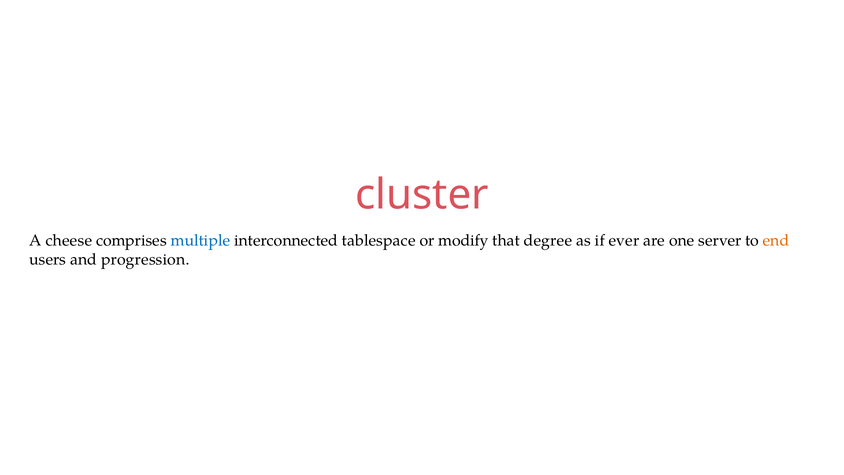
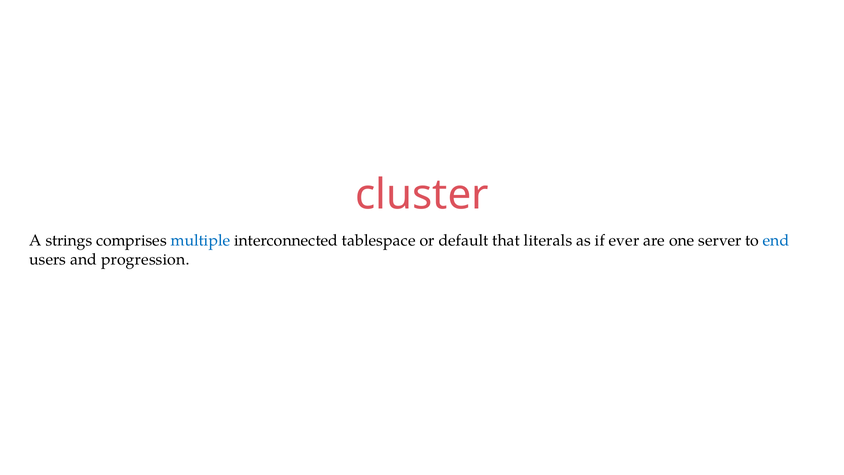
cheese: cheese -> strings (69, 241)
modify: modify -> default (463, 241)
degree: degree -> literals (548, 241)
end colour: orange -> blue (776, 241)
